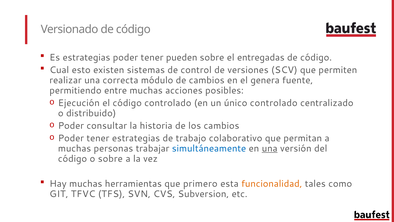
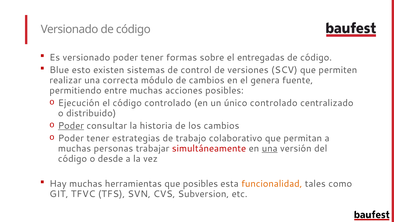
Es estrategias: estrategias -> versionado (86, 57)
pueden: pueden -> formas (182, 57)
Cual: Cual -> Blue (59, 70)
Poder underline: none -> present (71, 125)
simultáneamente colour: blue -> red (209, 148)
o sobre: sobre -> desde (110, 158)
que primero: primero -> posibles (200, 183)
